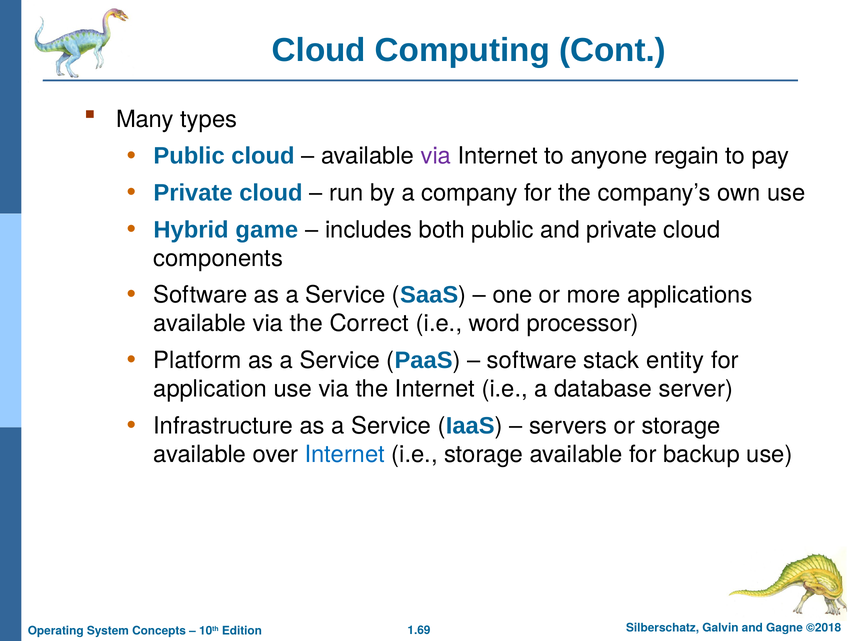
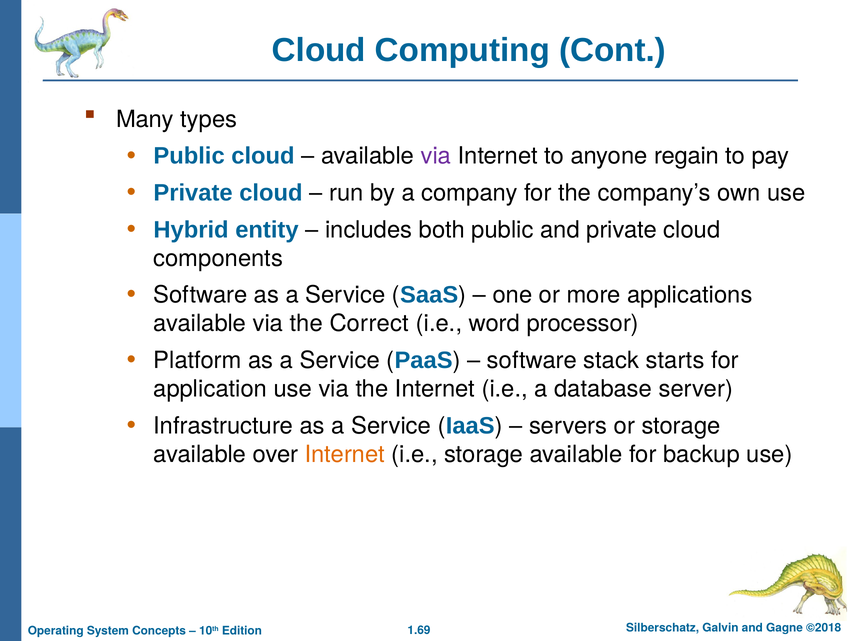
game: game -> entity (267, 230)
entity: entity -> starts (675, 361)
Internet colour: blue -> orange (345, 454)
